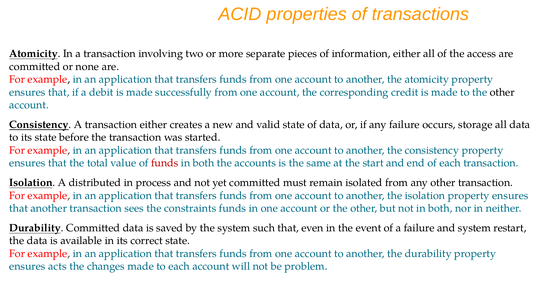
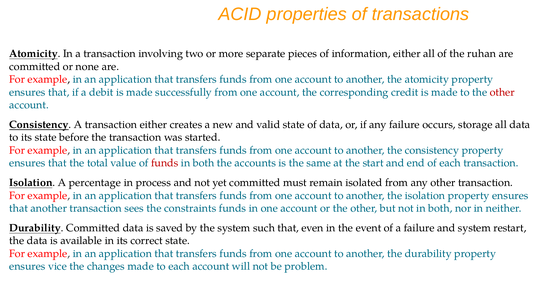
access: access -> ruhan (482, 54)
other colour: black -> red (502, 92)
distributed: distributed -> percentage (95, 183)
acts: acts -> vice (57, 267)
